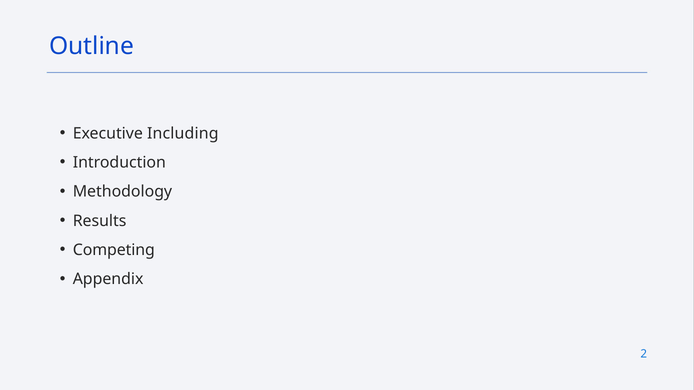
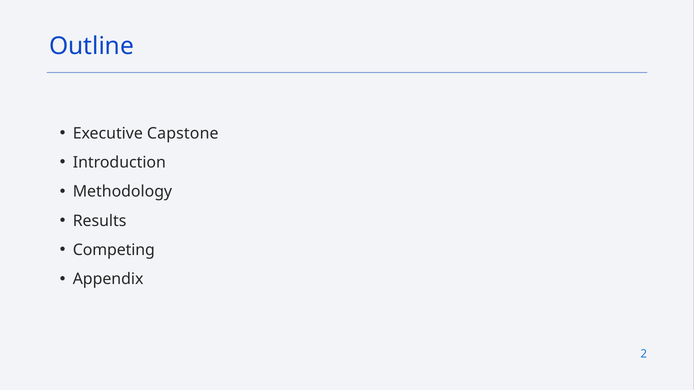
Including: Including -> Capstone (183, 134)
